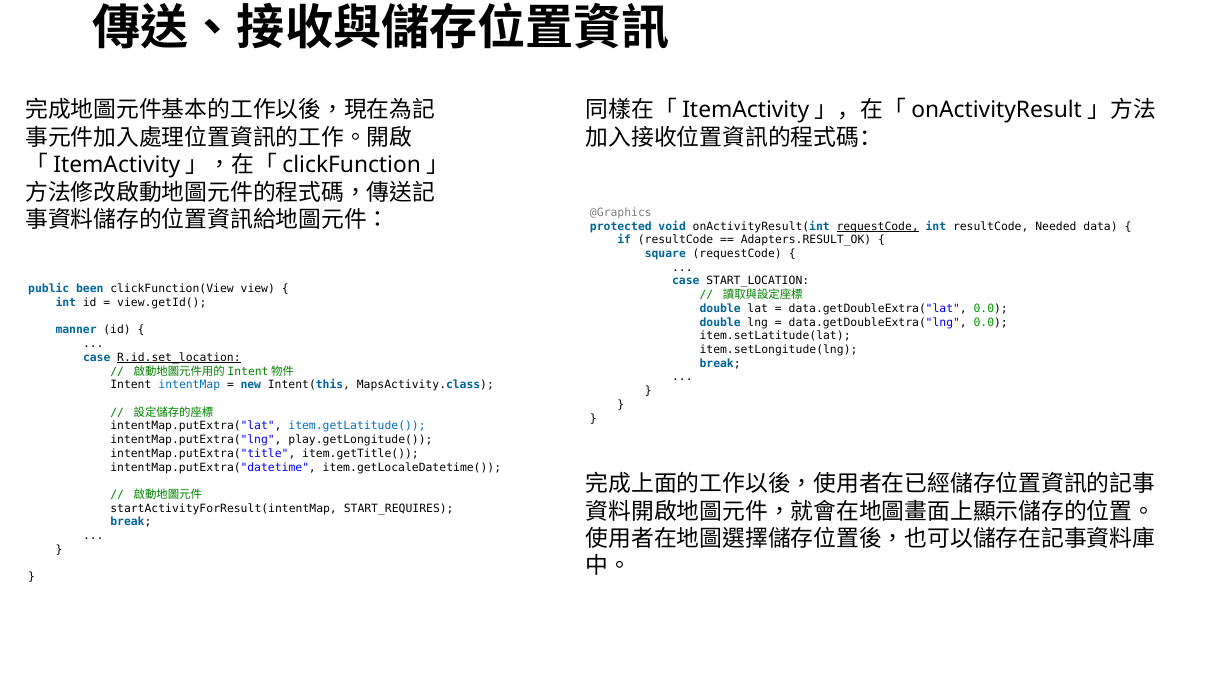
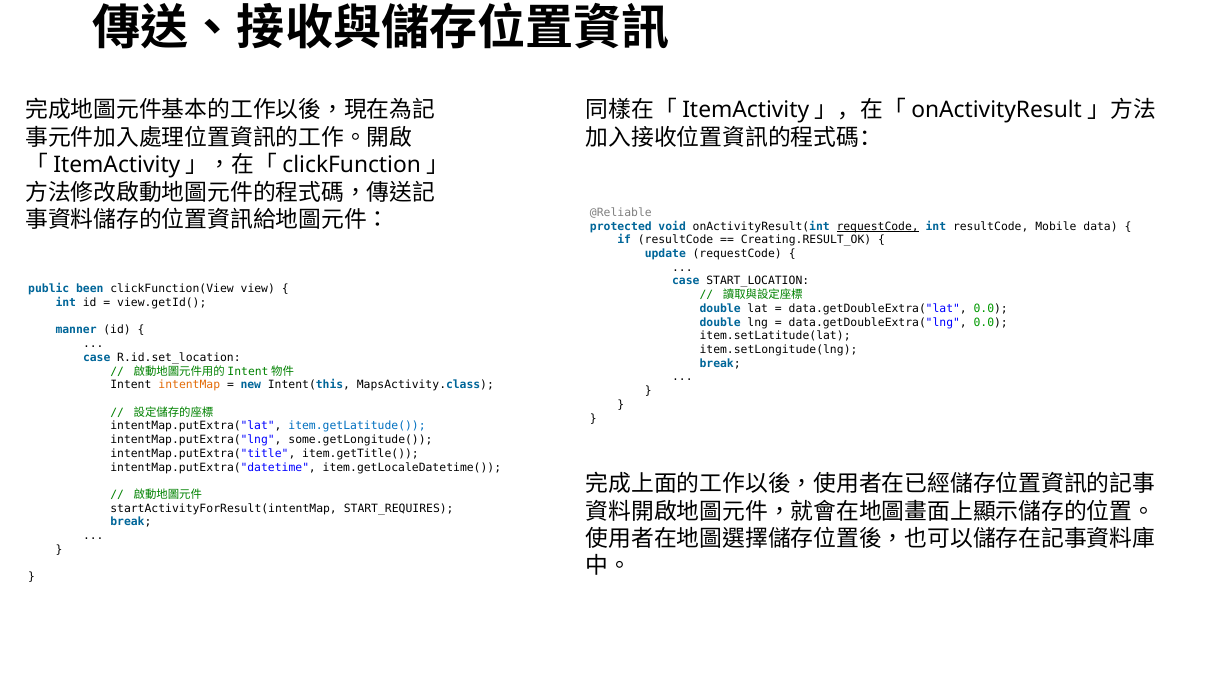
@Graphics: @Graphics -> @Reliable (621, 212)
Needed: Needed -> Mobile (1056, 226)
Adapters.RESULT_OK: Adapters.RESULT_OK -> Creating.RESULT_OK (806, 240)
square: square -> update (665, 254)
R.id.set_location underline: present -> none (179, 357)
intentMap colour: blue -> orange (189, 385)
play.getLongitude(: play.getLongitude( -> some.getLongitude( (360, 440)
